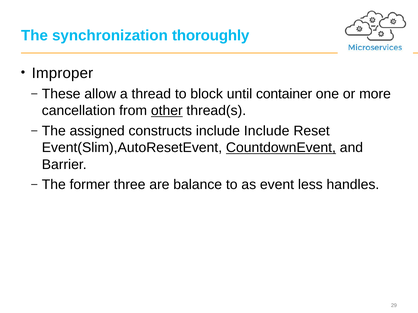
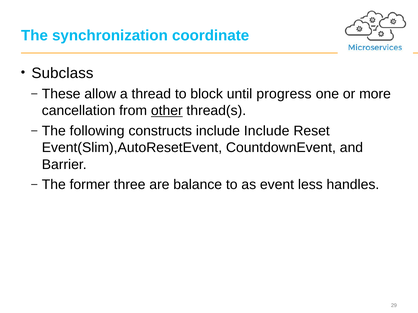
thoroughly: thoroughly -> coordinate (211, 36)
Improper: Improper -> Subclass (62, 73)
container: container -> progress (284, 94)
assigned: assigned -> following (97, 131)
CountdownEvent underline: present -> none (281, 148)
